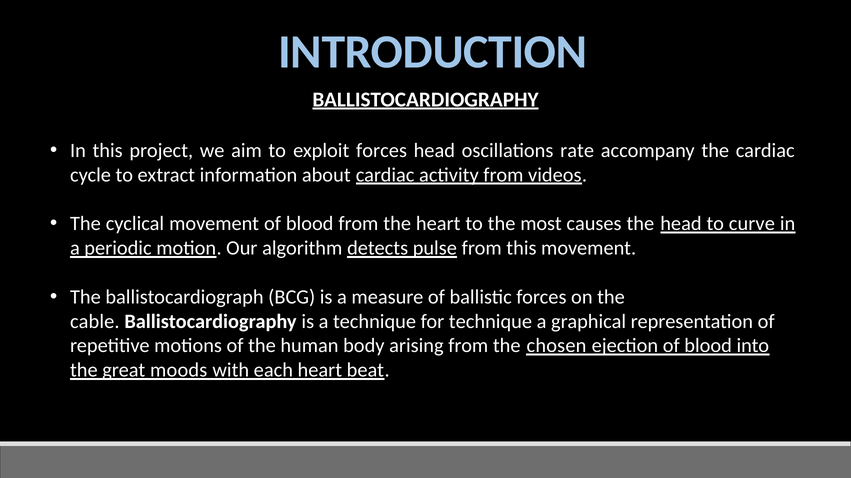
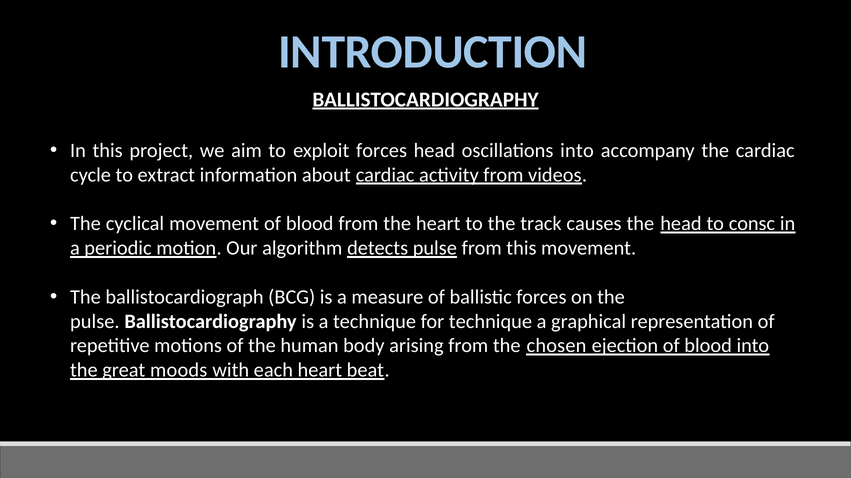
oscillations rate: rate -> into (577, 151)
most: most -> track (541, 224)
curve: curve -> consc (752, 224)
cable: cable -> pulse (95, 322)
